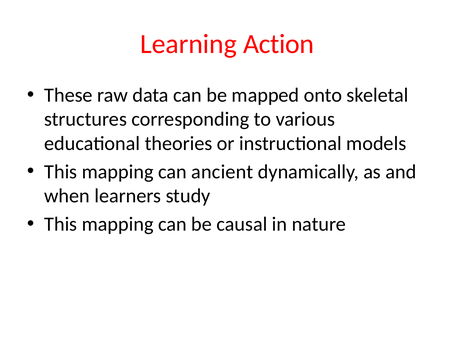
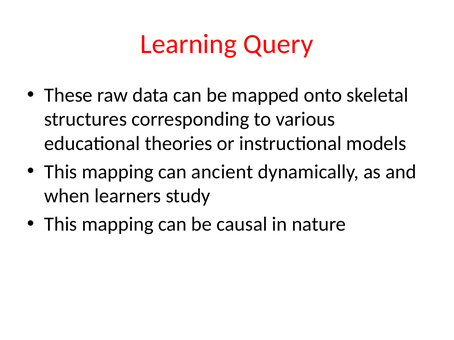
Action: Action -> Query (278, 44)
